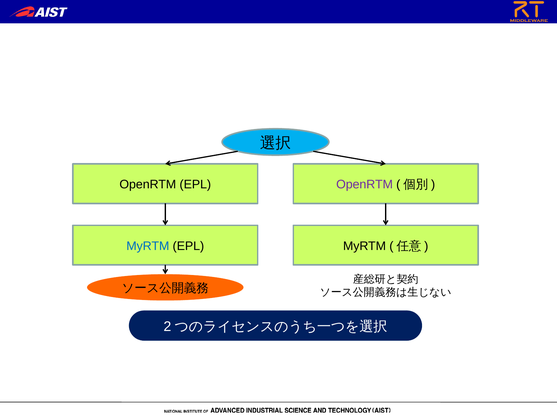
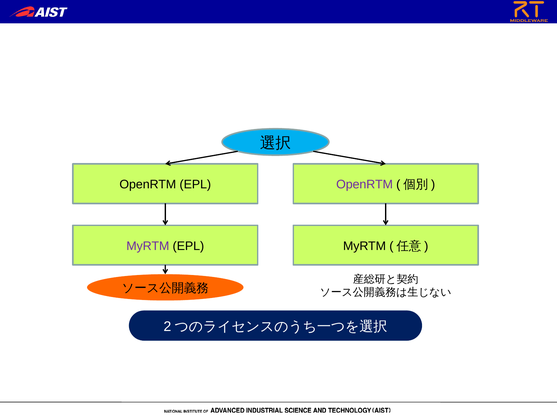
MyRTM colour: blue -> purple (148, 246)
